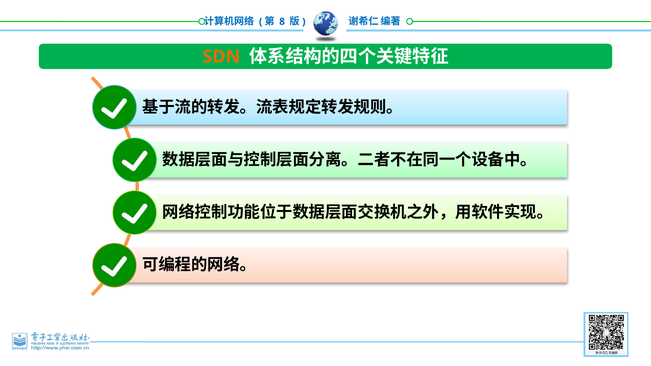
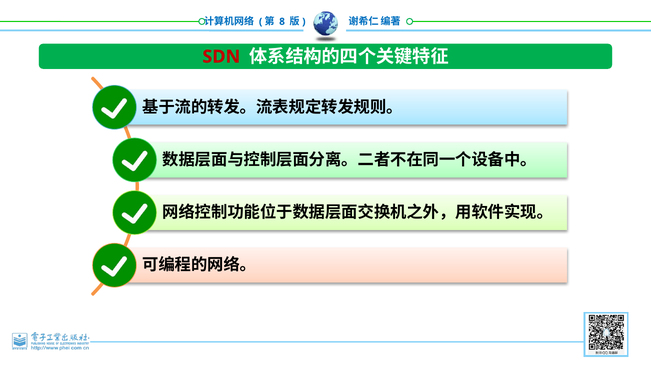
SDN colour: orange -> red (221, 57)
